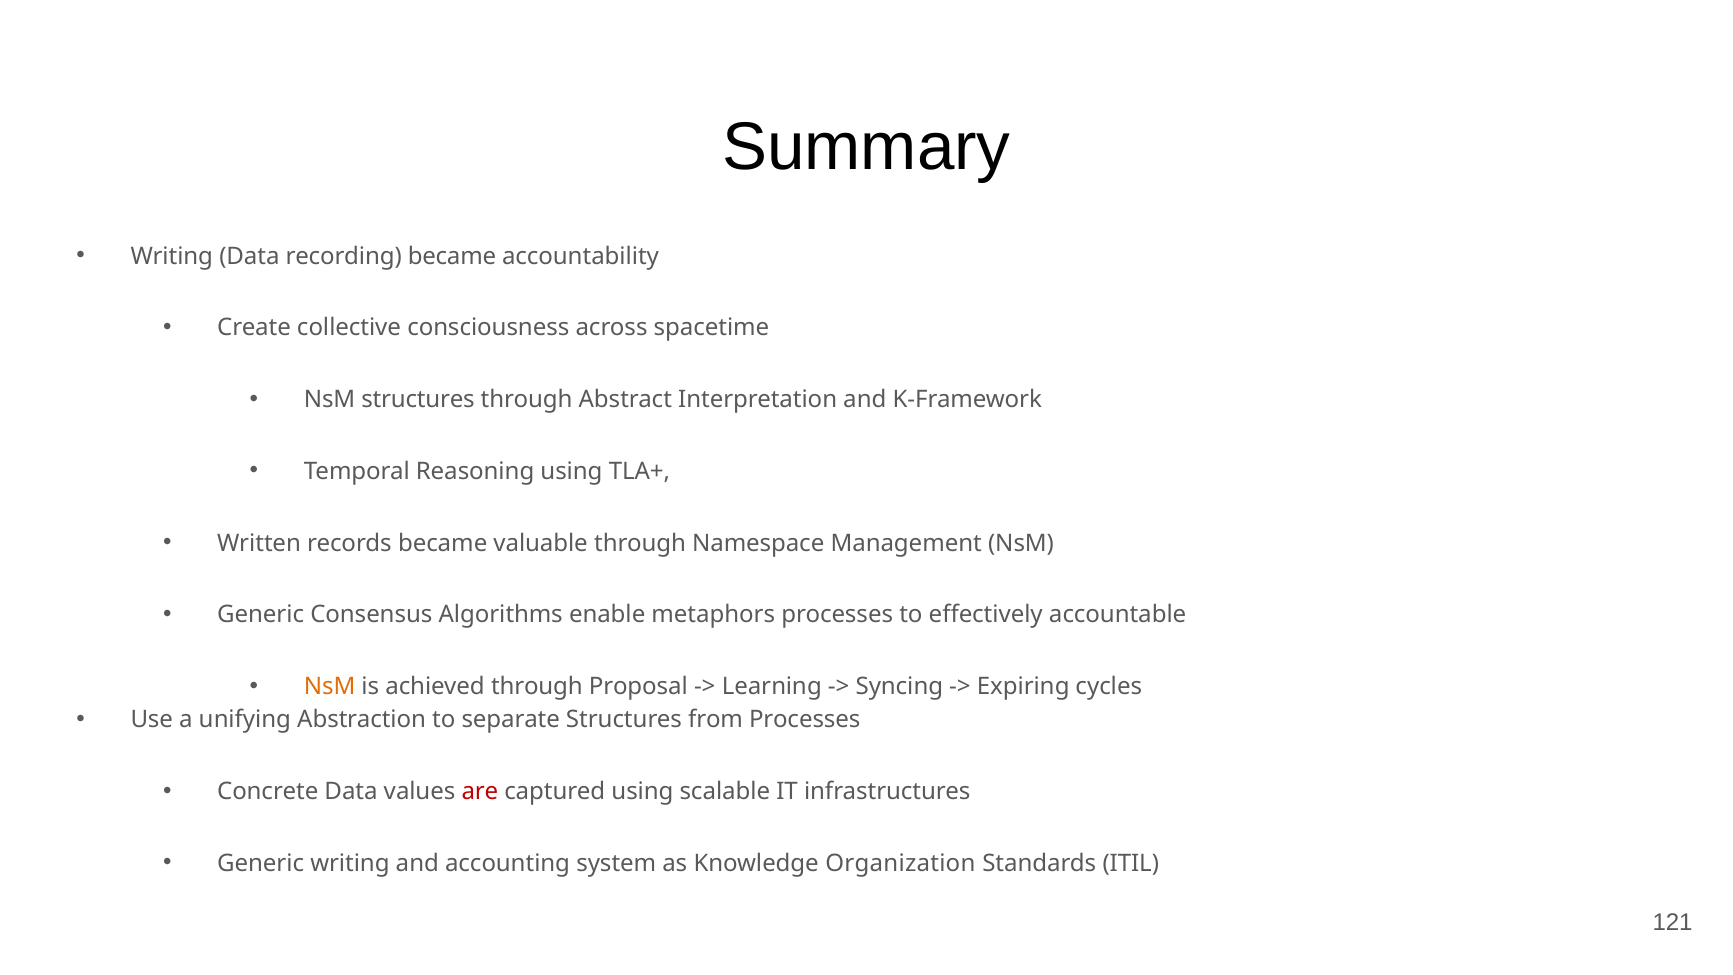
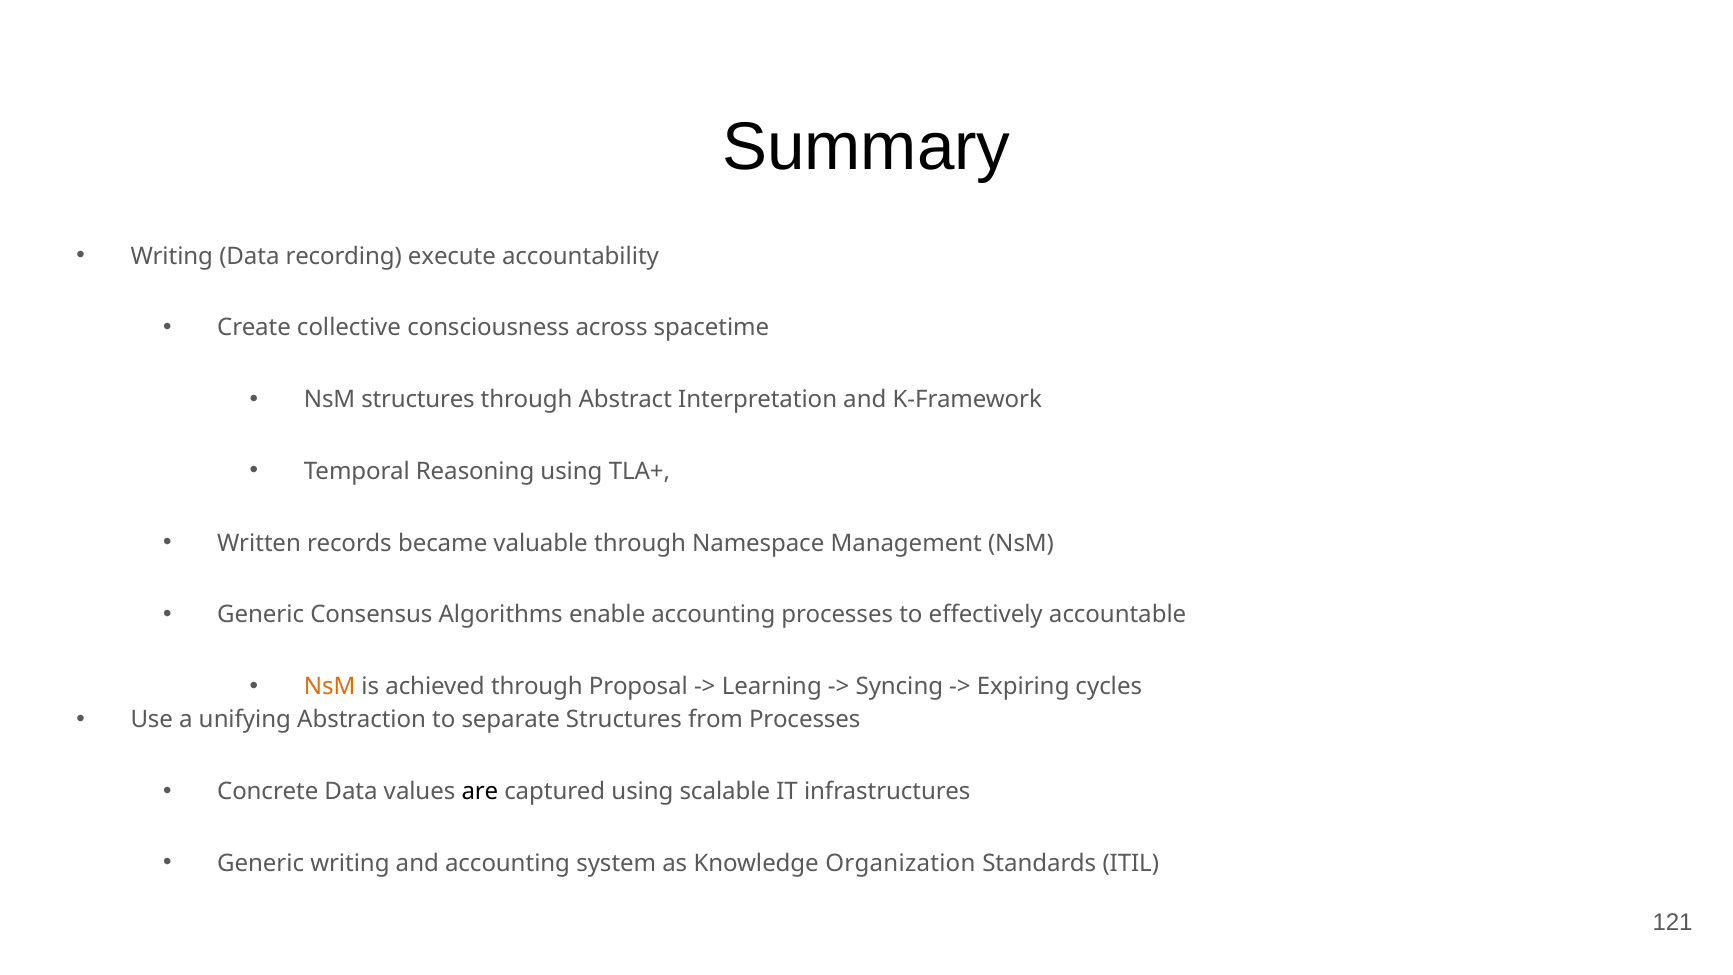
recording became: became -> execute (452, 256)
enable metaphors: metaphors -> accounting (713, 615)
are colour: red -> black (480, 791)
